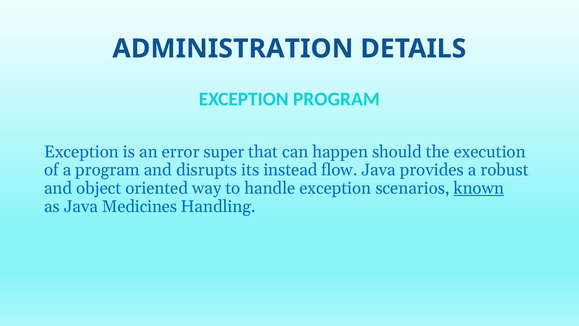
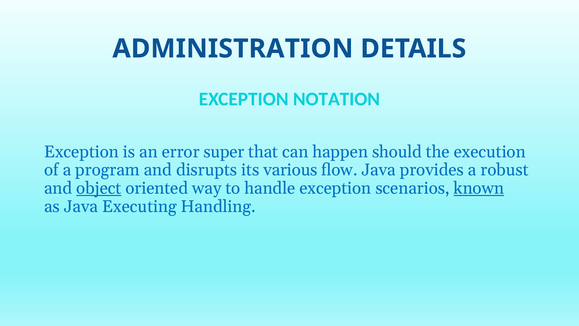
EXCEPTION PROGRAM: PROGRAM -> NOTATION (336, 99)
instead: instead -> various (291, 170)
object underline: none -> present (99, 188)
Medicines: Medicines -> Executing (139, 206)
